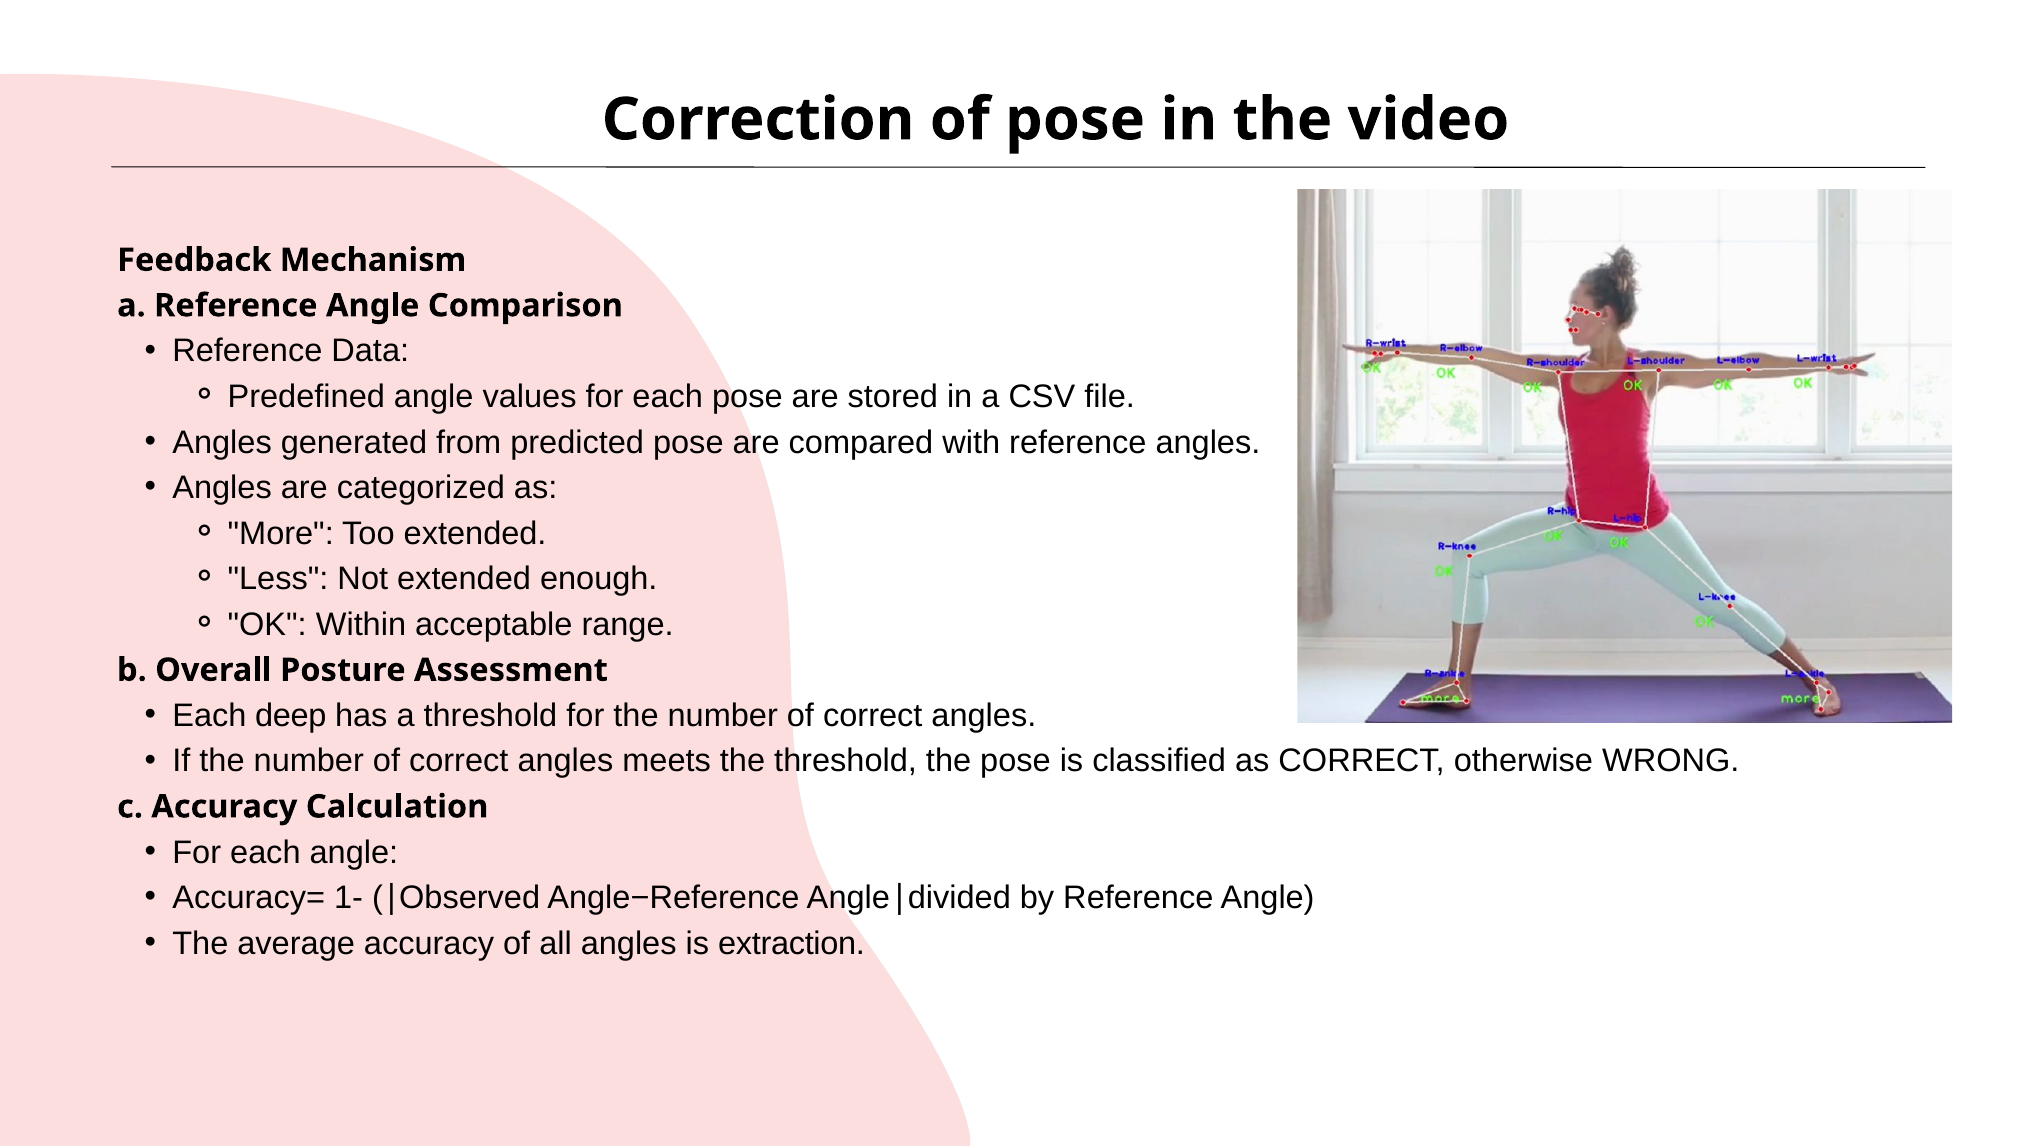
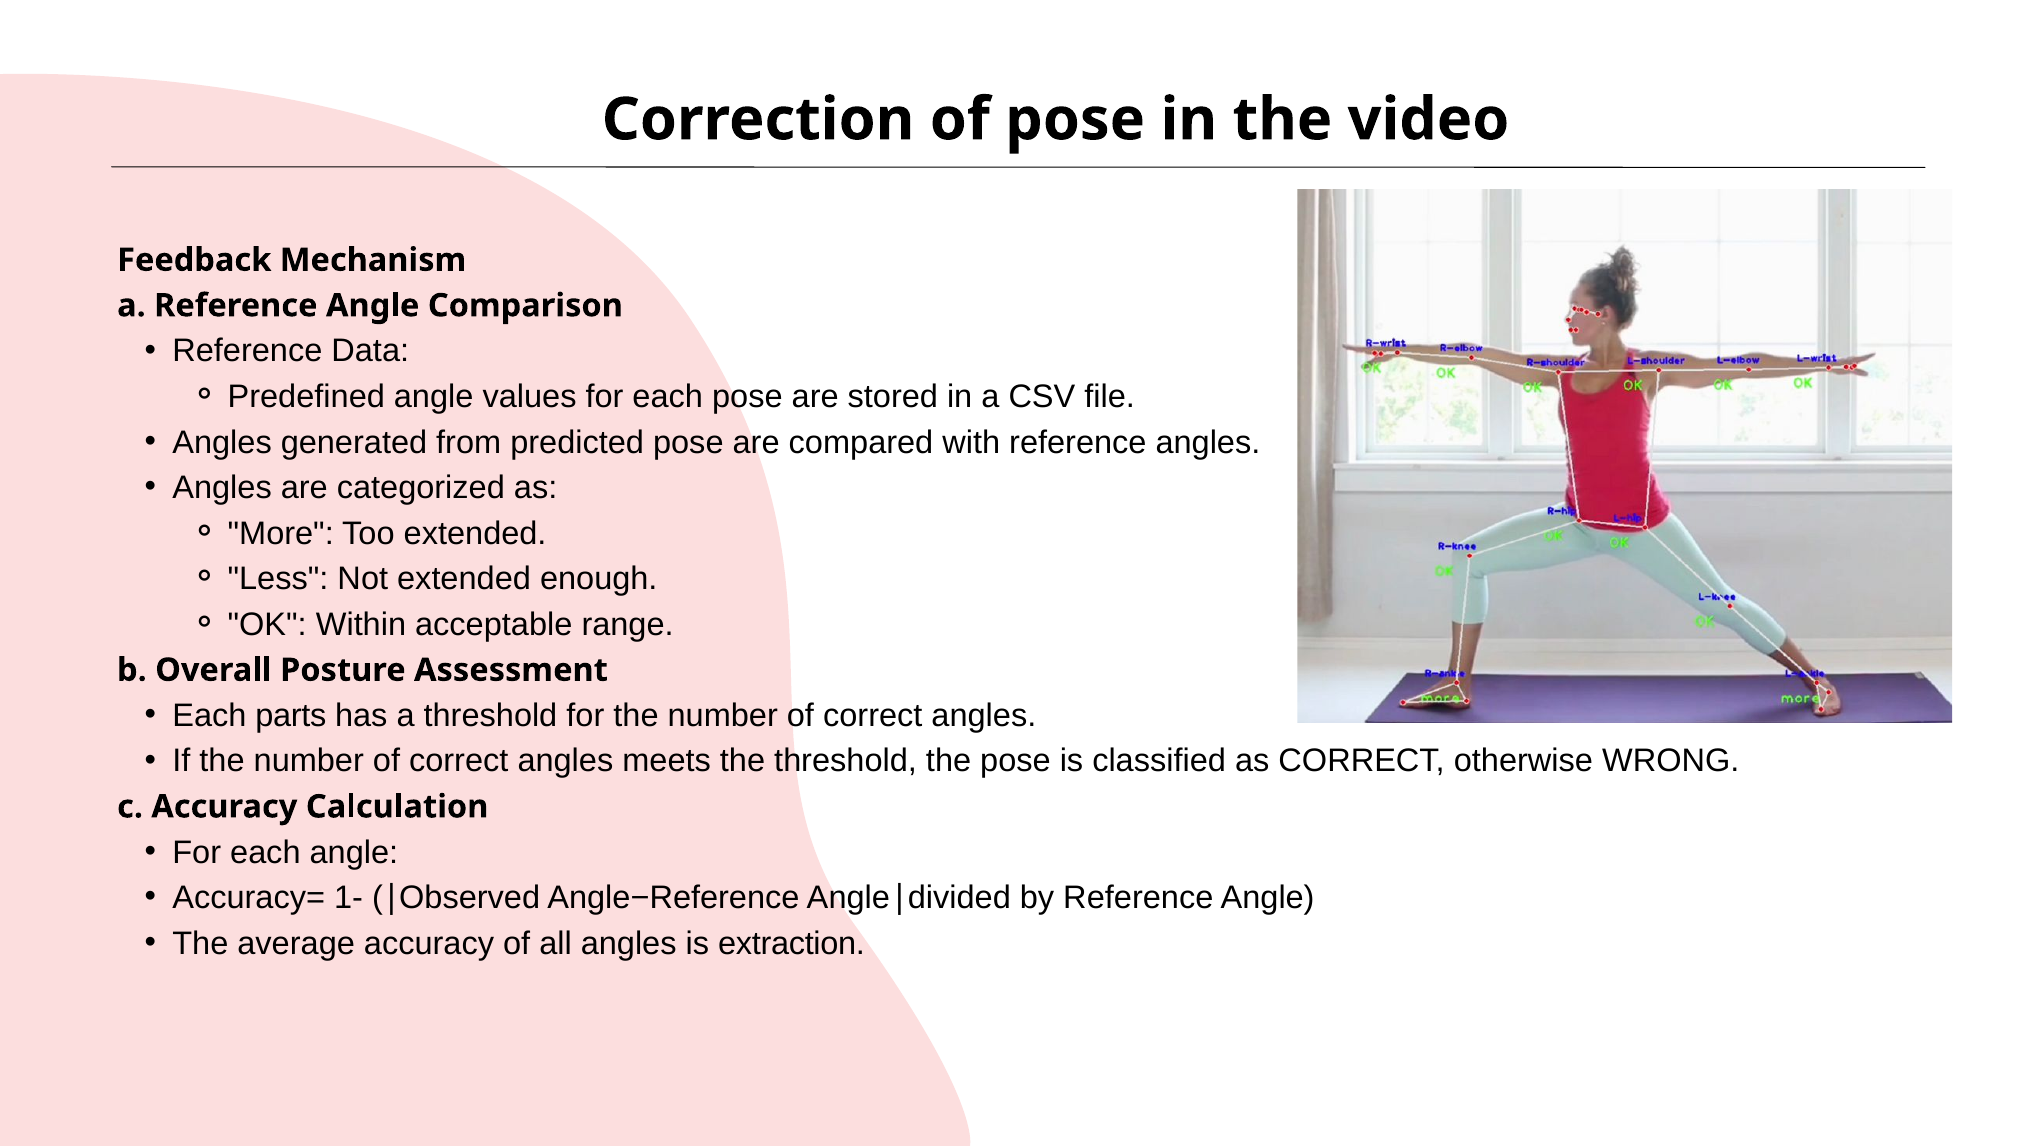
deep: deep -> parts (291, 716)
